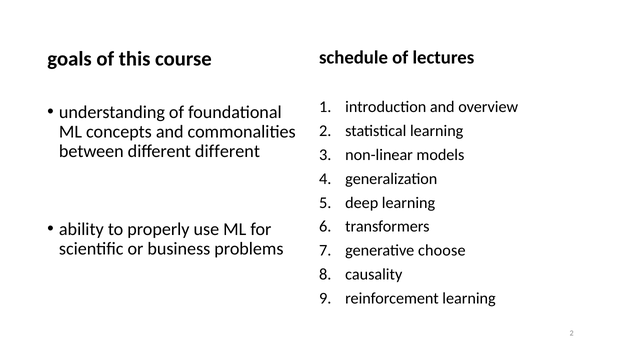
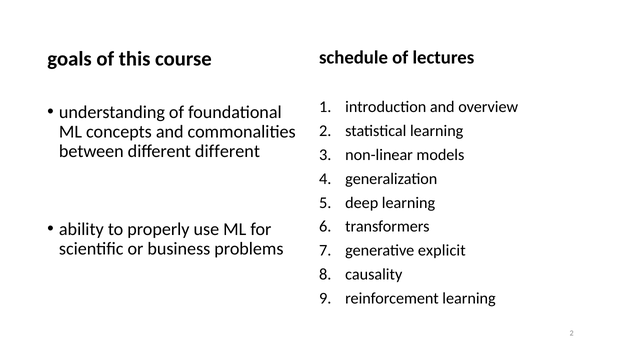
choose: choose -> explicit (442, 251)
